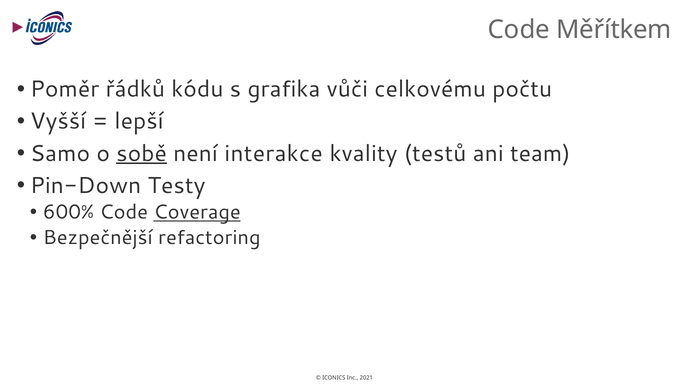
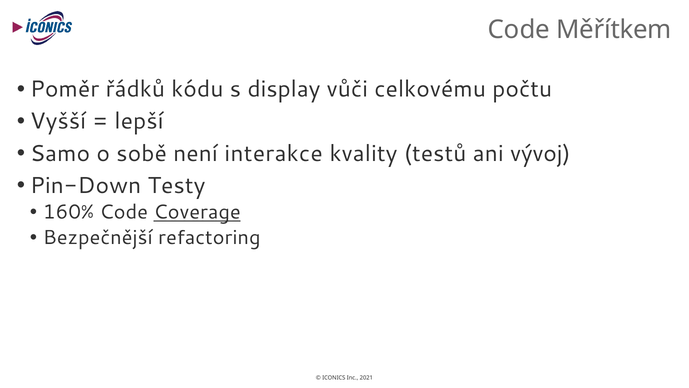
grafika: grafika -> display (284, 89)
sobě underline: present -> none (142, 153)
team: team -> vývoj (540, 153)
600%: 600% -> 160% (68, 212)
